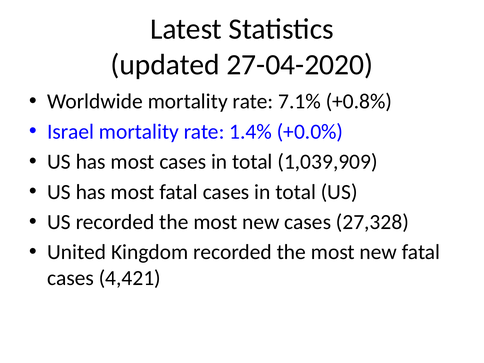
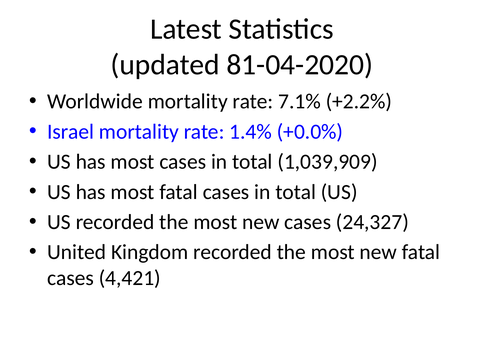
27-04-2020: 27-04-2020 -> 81-04-2020 (300, 65)
+0.8%: +0.8% -> +2.2% (359, 102)
27,328: 27,328 -> 24,327 (372, 222)
